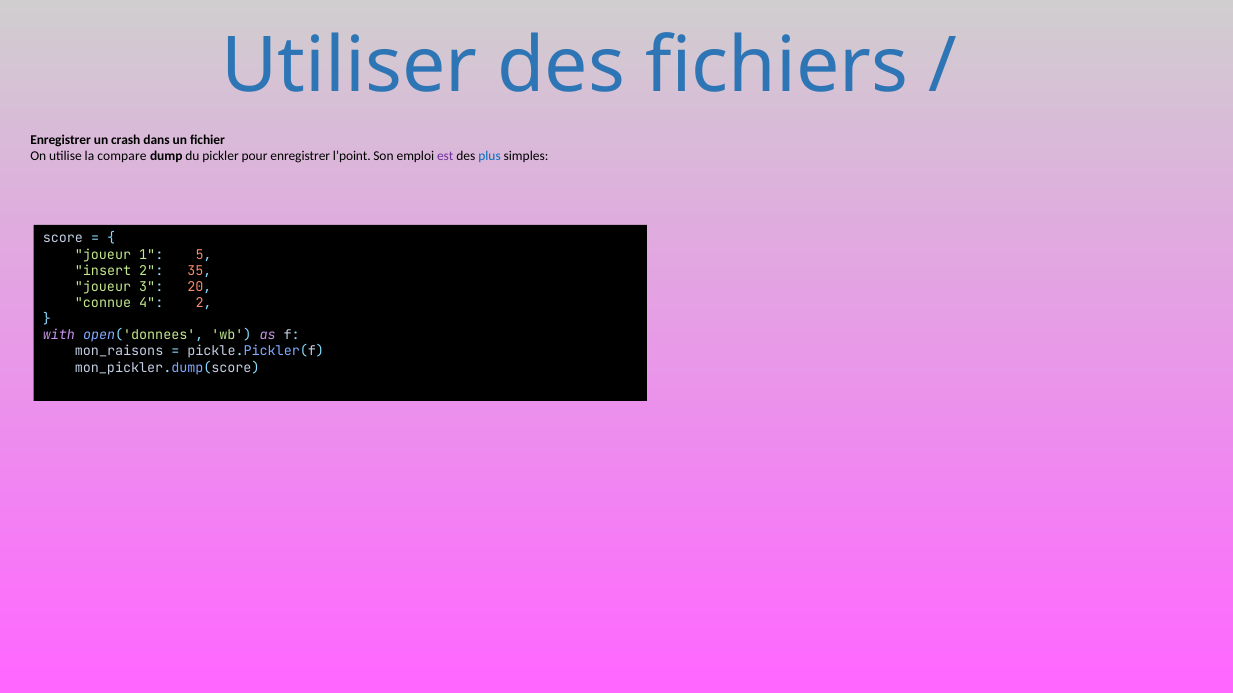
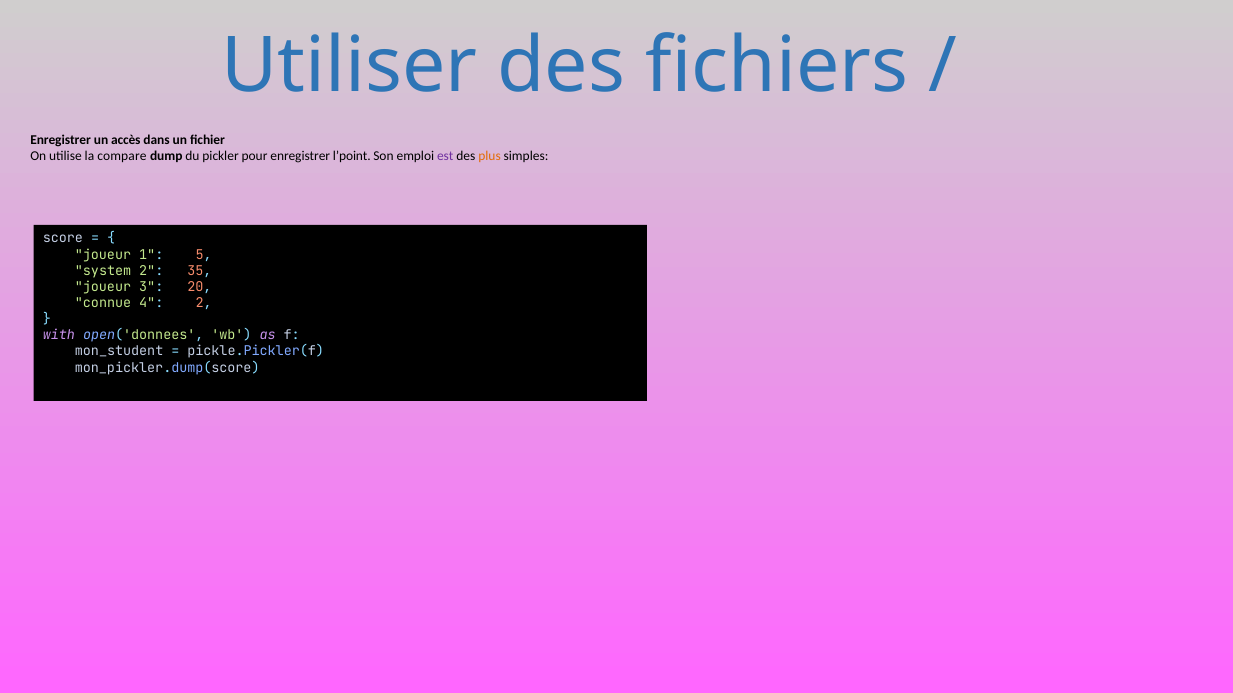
crash: crash -> accès (126, 140)
plus colour: blue -> orange (490, 156)
insert: insert -> system (103, 271)
mon_raisons: mon_raisons -> mon_student (119, 352)
